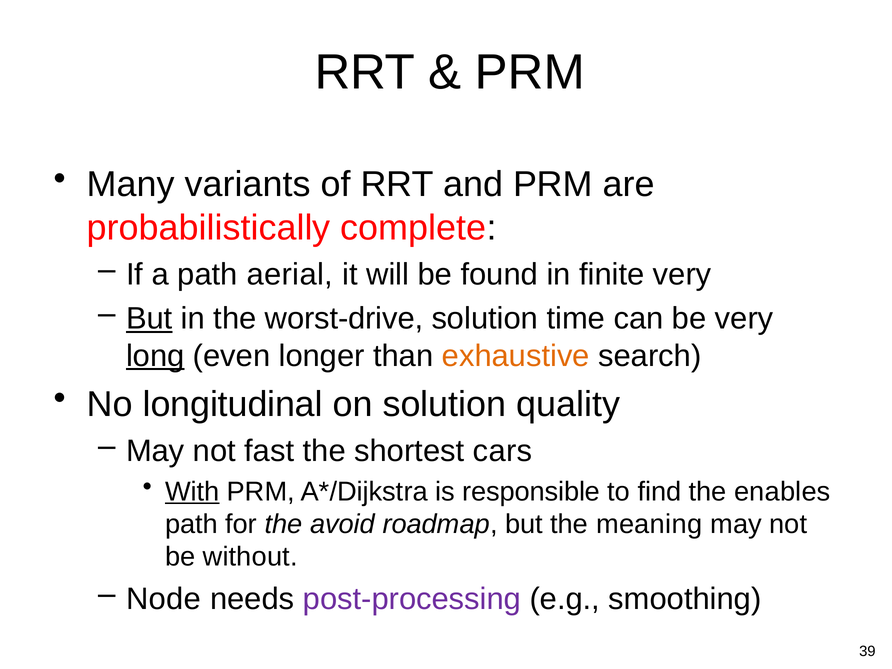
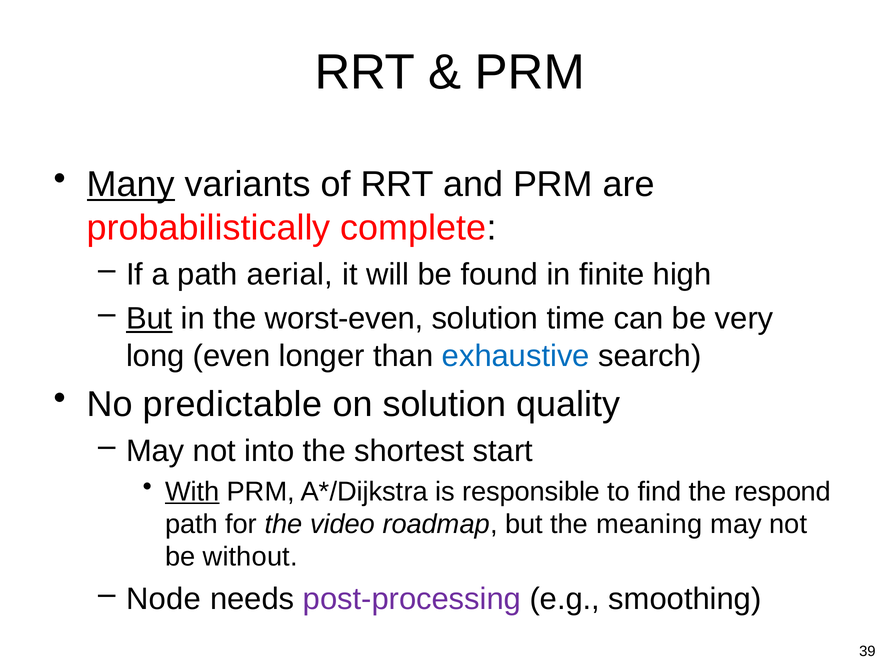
Many underline: none -> present (131, 185)
finite very: very -> high (682, 275)
worst-drive: worst-drive -> worst-even (344, 319)
long underline: present -> none (155, 356)
exhaustive colour: orange -> blue (516, 356)
longitudinal: longitudinal -> predictable (233, 404)
fast: fast -> into (269, 451)
cars: cars -> start (503, 451)
enables: enables -> respond (783, 492)
avoid: avoid -> video (343, 524)
